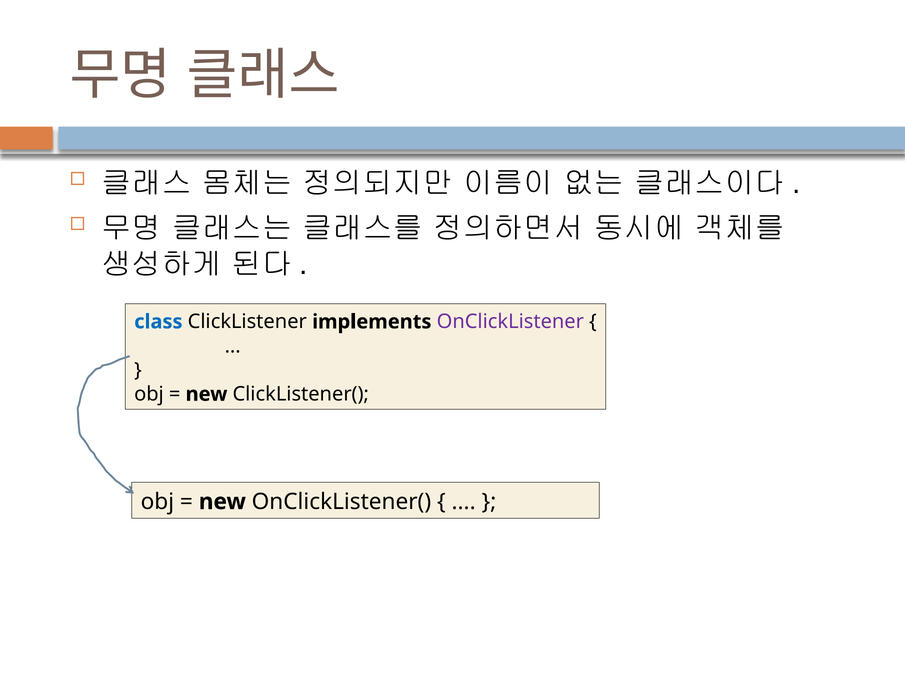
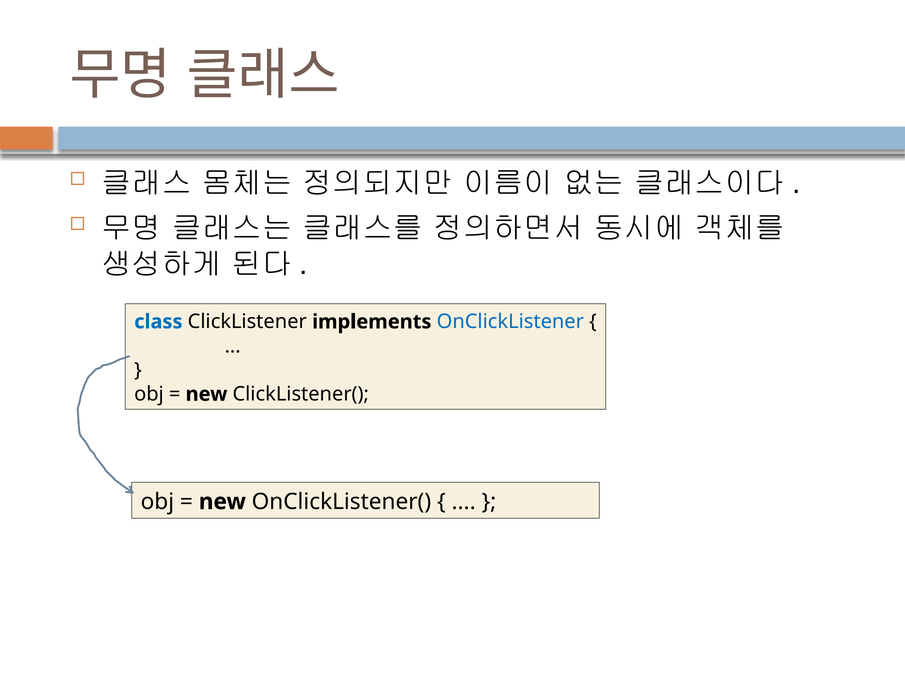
OnClickListener colour: purple -> blue (510, 322)
